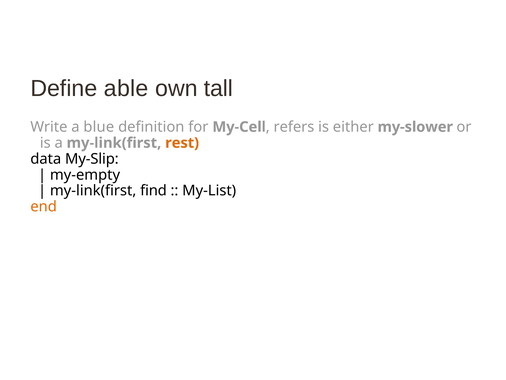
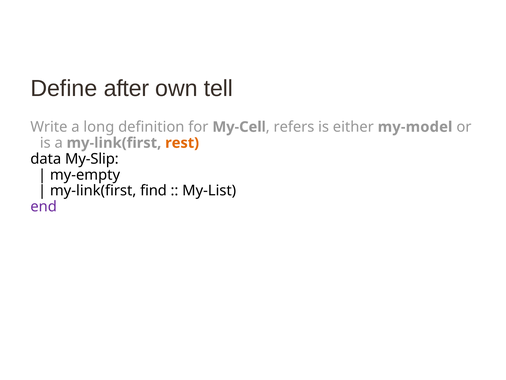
able: able -> after (126, 89)
tall: tall -> tell (218, 89)
blue: blue -> long (99, 127)
my-slower: my-slower -> my-model (415, 127)
end colour: orange -> purple (44, 206)
